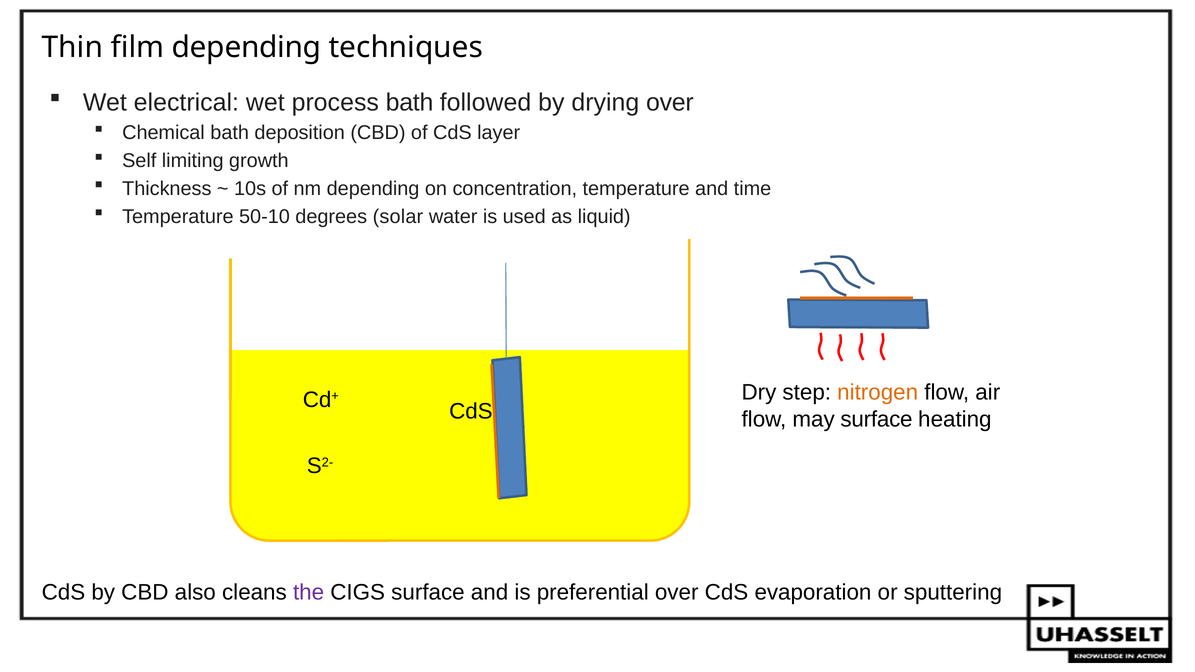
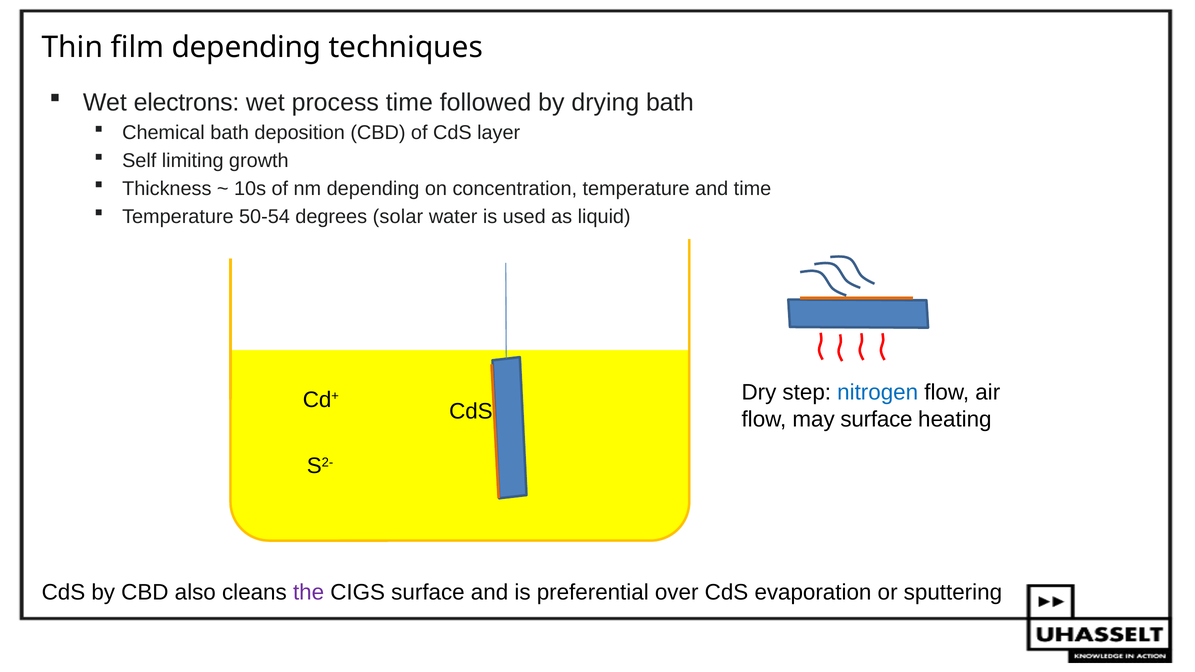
electrical: electrical -> electrons (186, 102)
process bath: bath -> time (409, 102)
drying over: over -> bath (670, 102)
50-10: 50-10 -> 50-54 (264, 217)
nitrogen colour: orange -> blue (878, 393)
